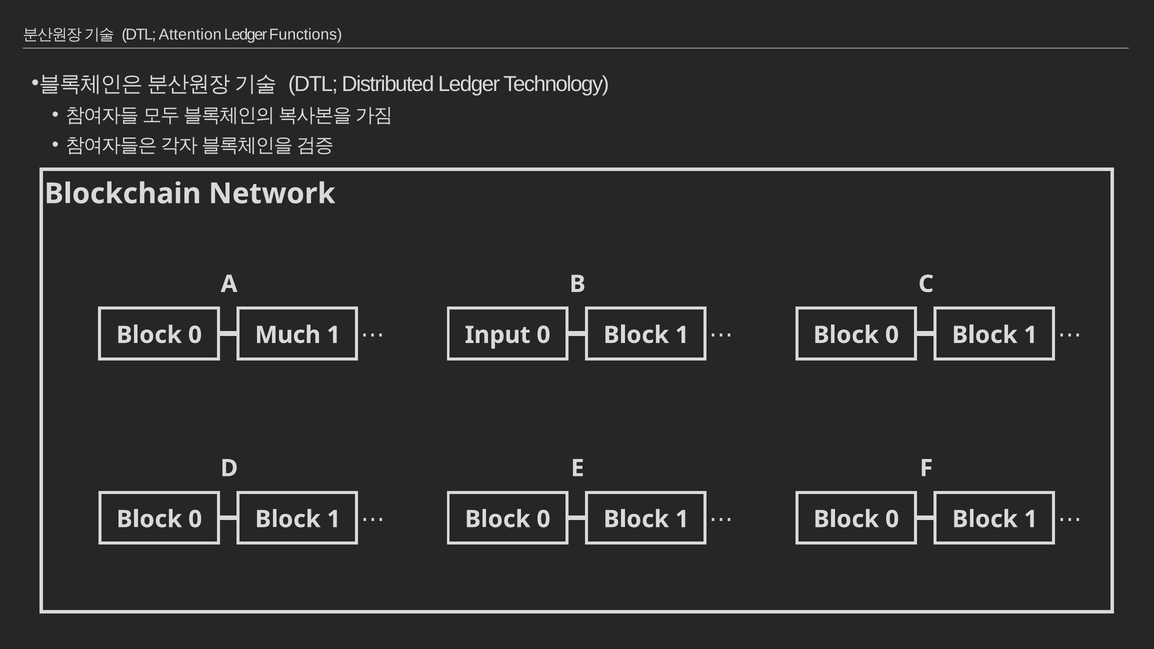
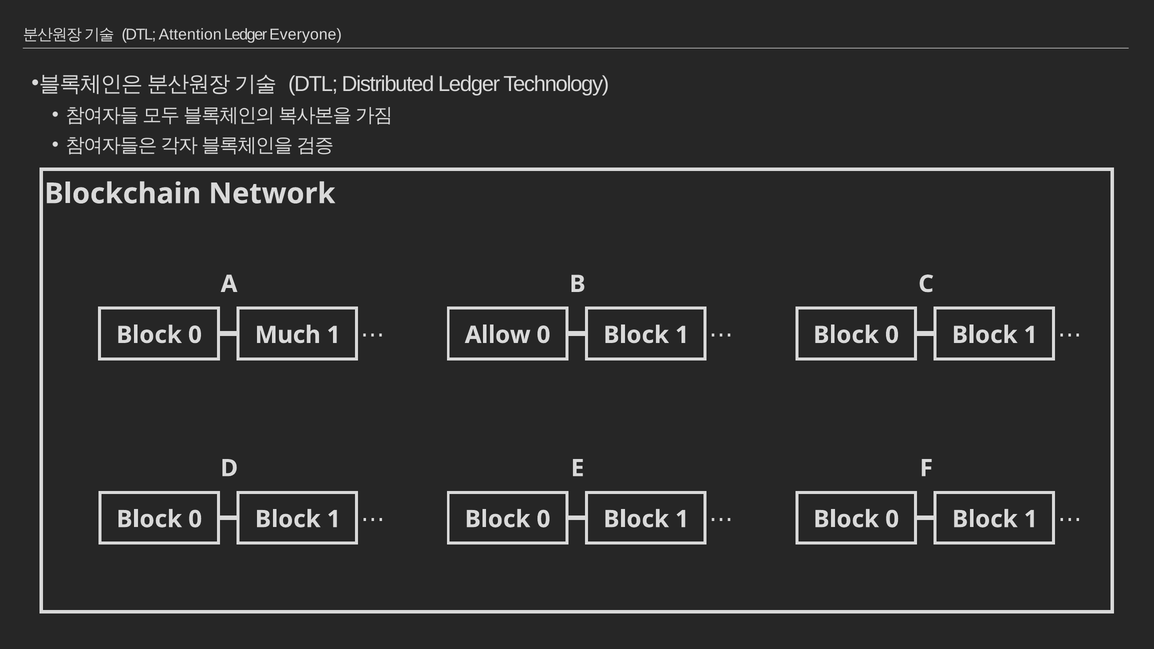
Functions: Functions -> Everyone (306, 35)
Input: Input -> Allow (498, 335)
